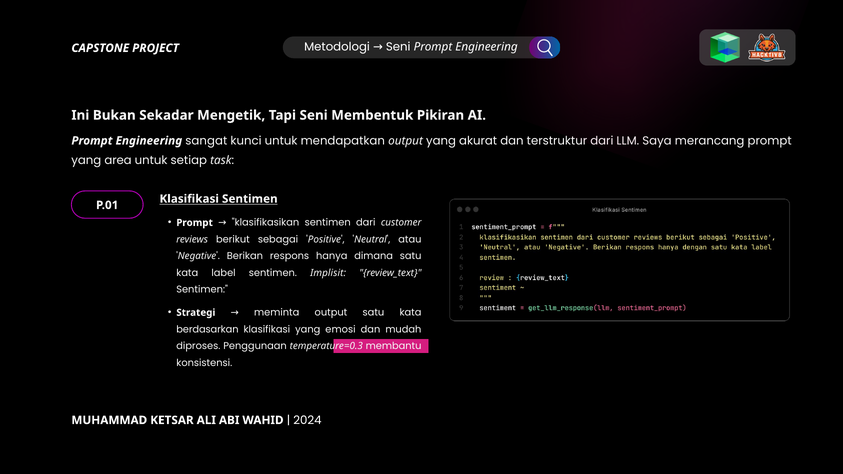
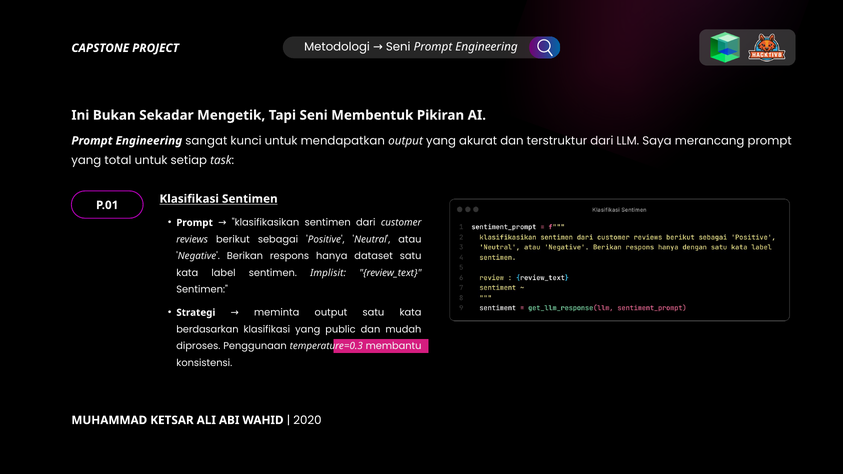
area: area -> total (118, 161)
dimana: dimana -> dataset (374, 256)
emosi: emosi -> public (341, 329)
2024: 2024 -> 2020 (307, 420)
